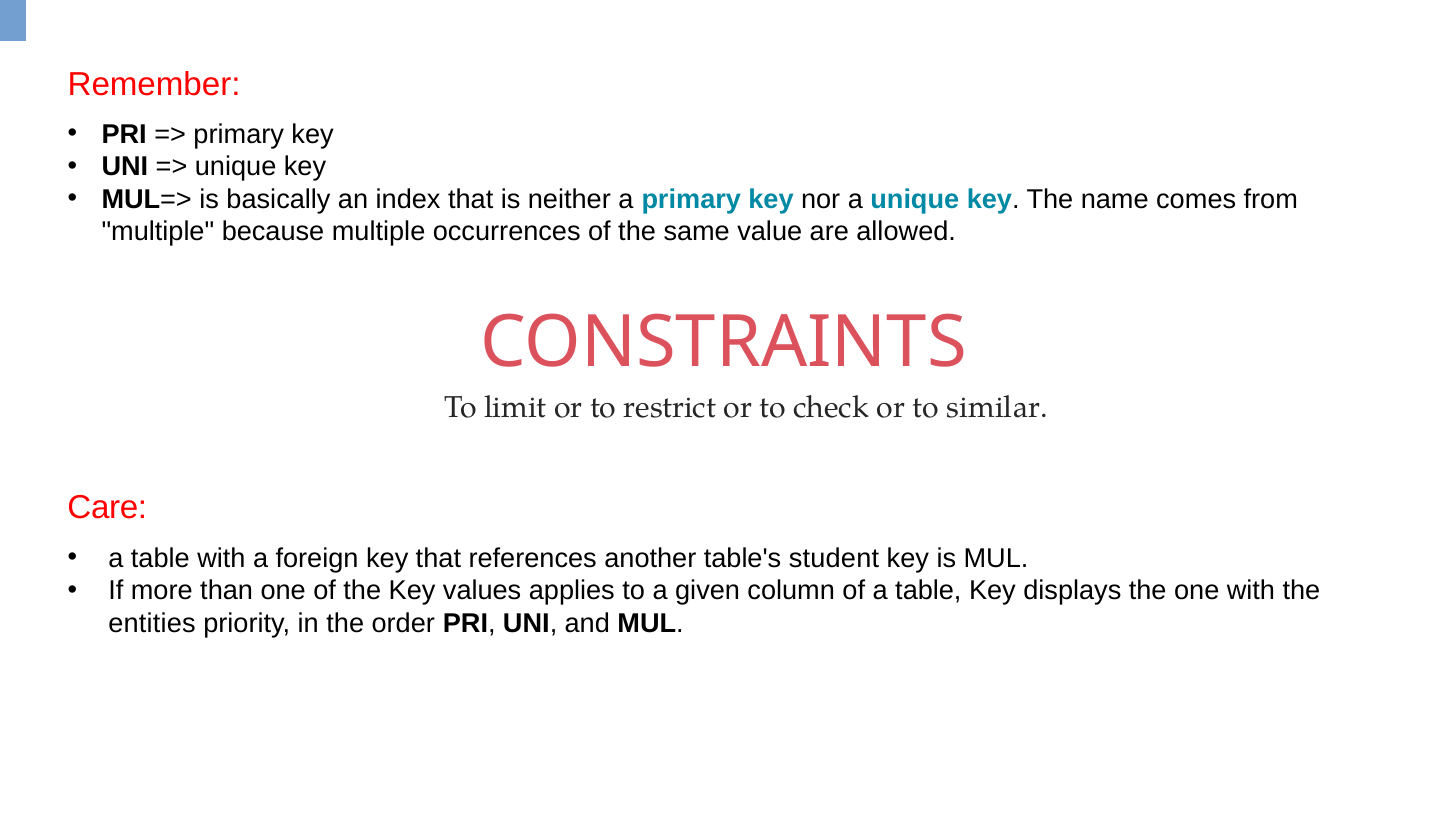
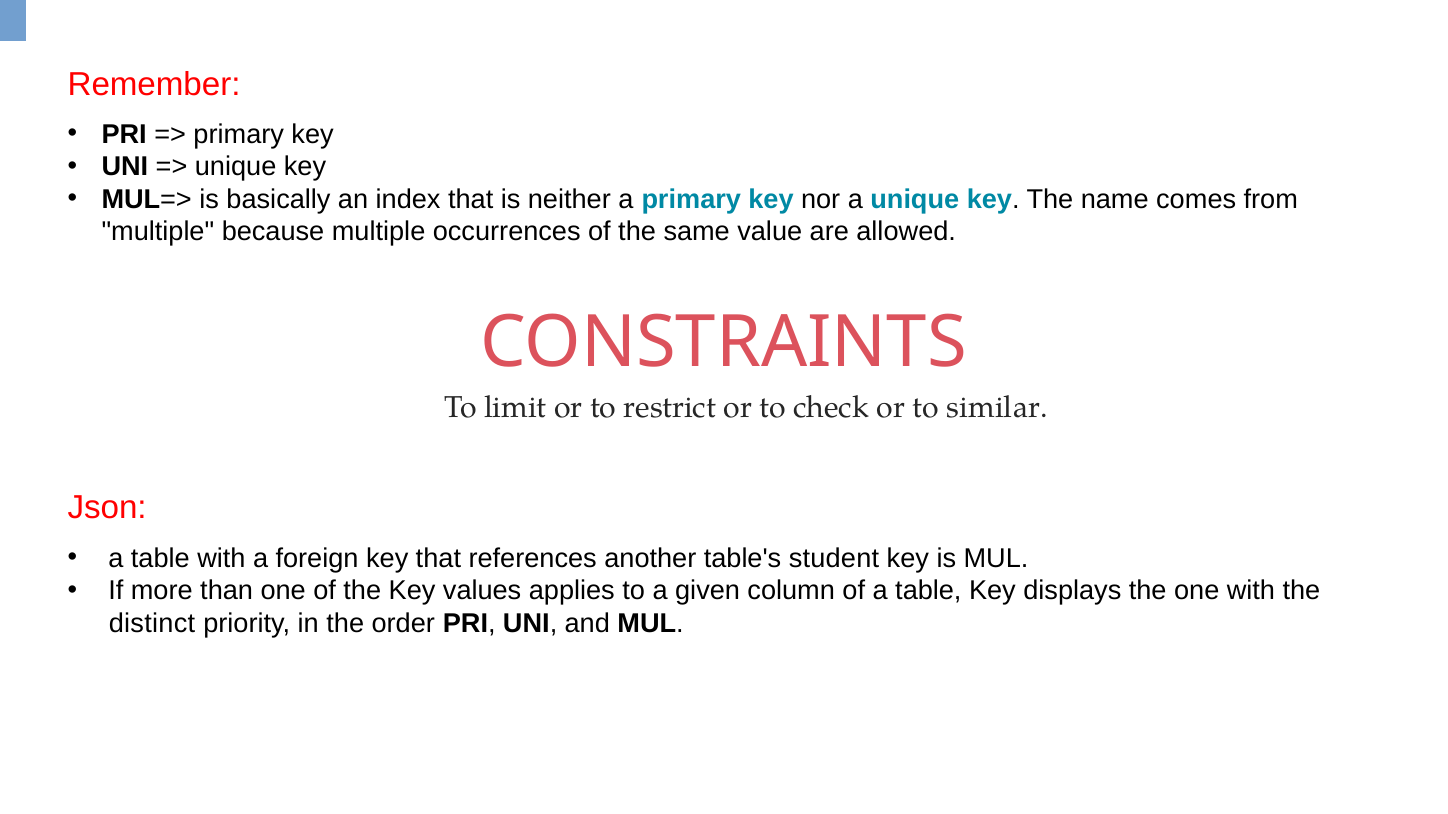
Care: Care -> Json (107, 508)
entities: entities -> distinct (152, 624)
